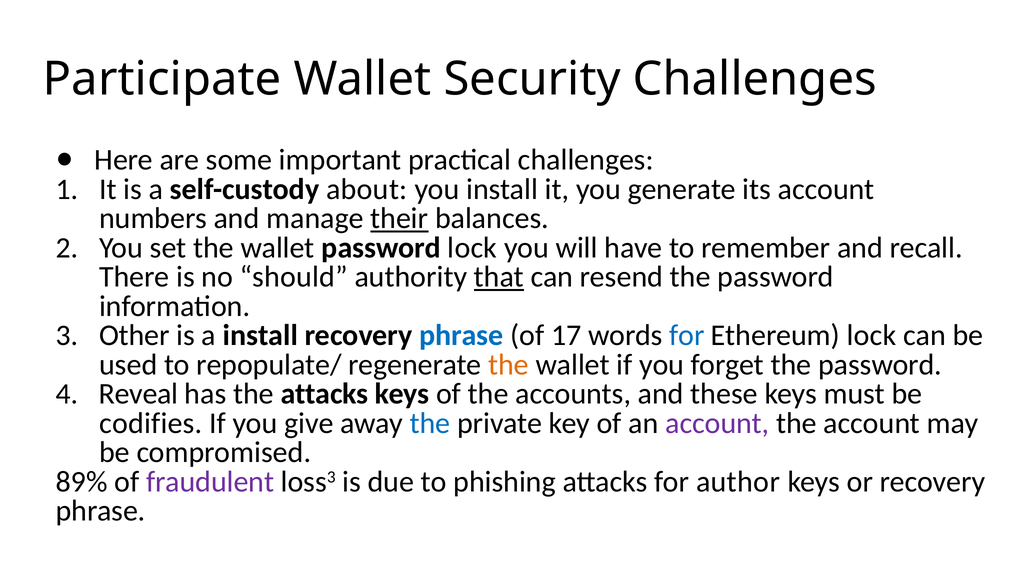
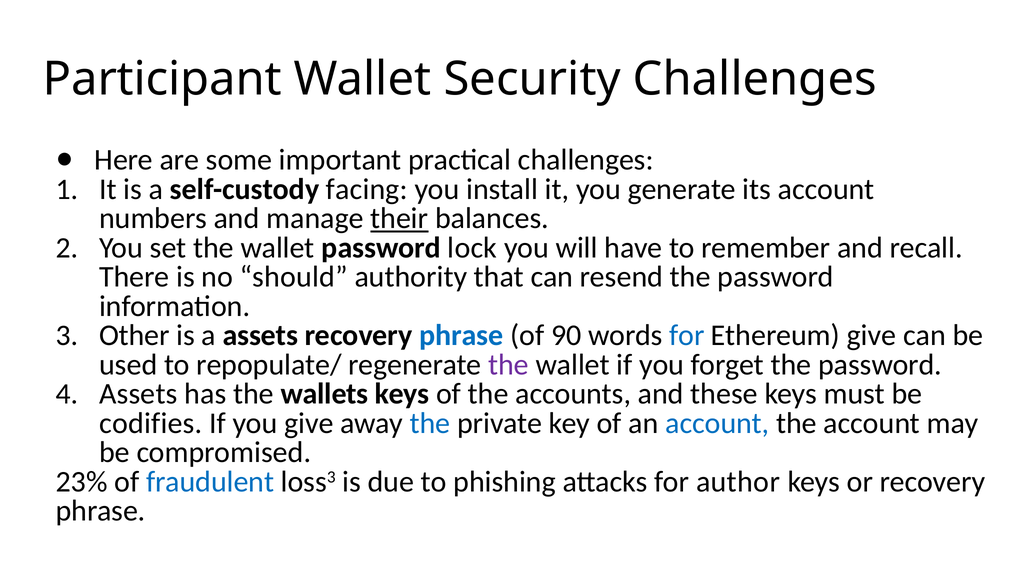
Participate: Participate -> Participant (162, 79)
about: about -> facing (367, 189)
that underline: present -> none (499, 277)
a install: install -> assets (260, 335)
17: 17 -> 90 (566, 335)
Ethereum lock: lock -> give (871, 335)
the colour: orange -> purple (509, 364)
Reveal: Reveal -> Assets (138, 394)
the attacks: attacks -> wallets (325, 394)
account colour: purple -> blue (717, 423)
89%: 89% -> 23% (82, 481)
fraudulent colour: purple -> blue (210, 481)
